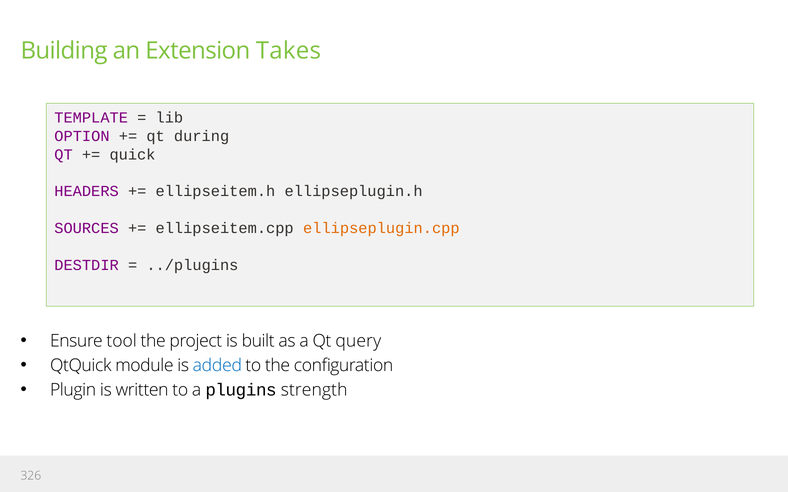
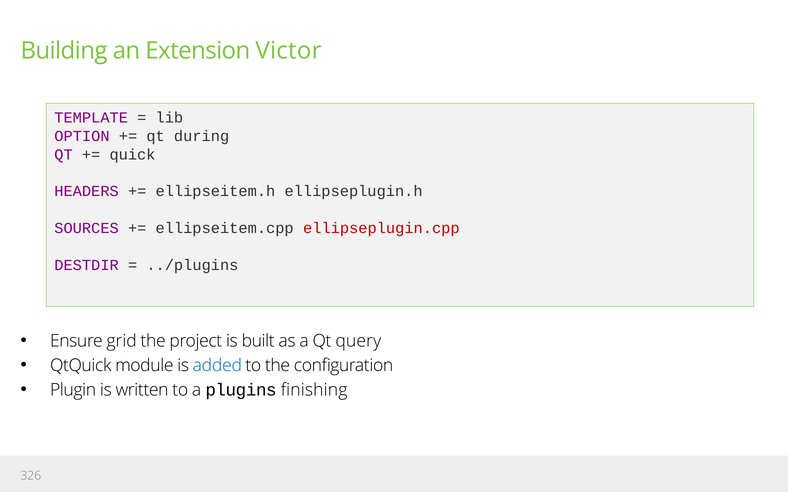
Takes: Takes -> Victor (288, 51)
ellipseplugin.cpp colour: orange -> red (381, 228)
tool: tool -> grid (122, 341)
strength: strength -> finishing (314, 390)
